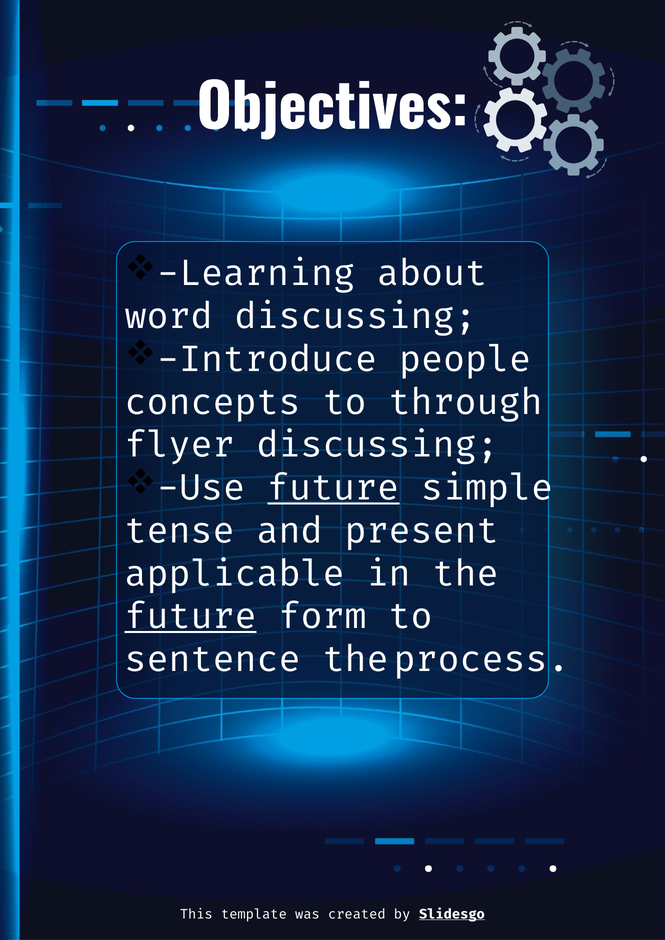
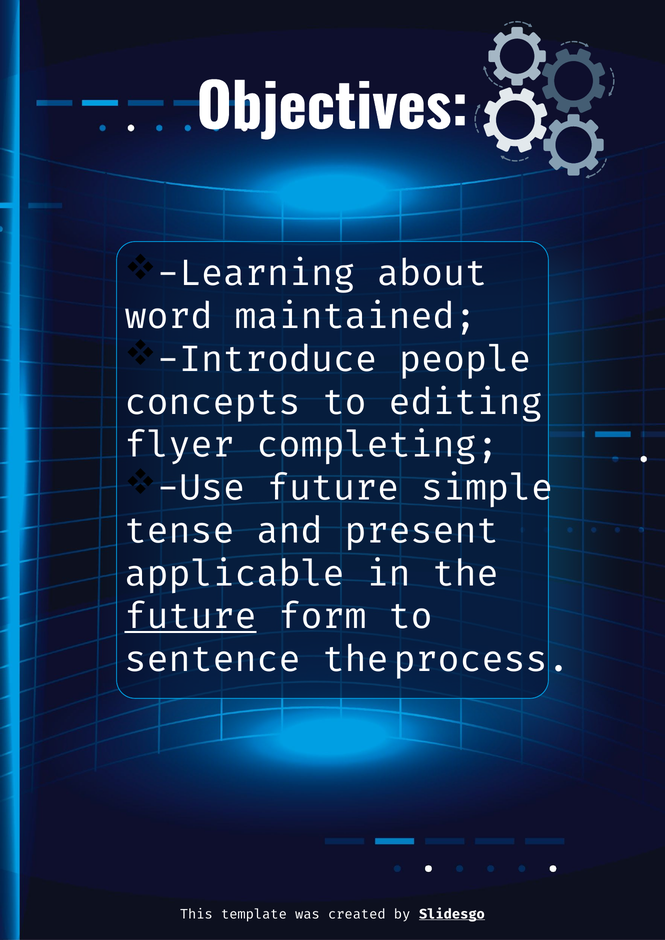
word discussing: discussing -> maintained (356, 317)
through: through -> editing (466, 402)
flyer discussing: discussing -> completing (378, 445)
future underline: present -> none (333, 488)
